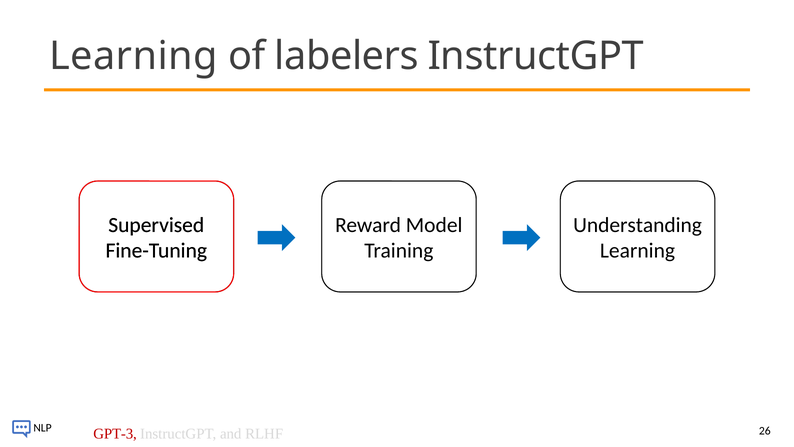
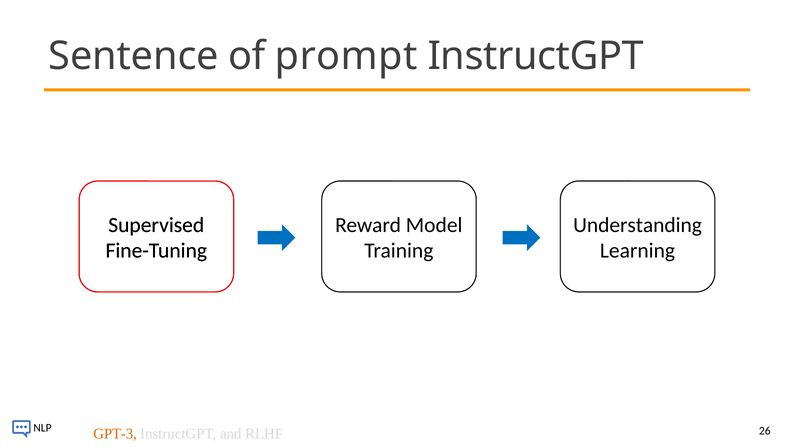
Learning: Learning -> Sentence (134, 56)
labelers: labelers -> prompt (346, 56)
GPT-3 colour: red -> orange (115, 434)
